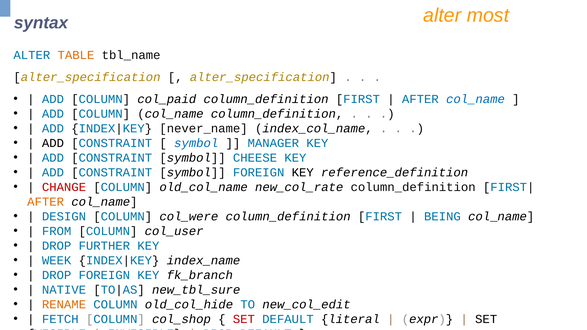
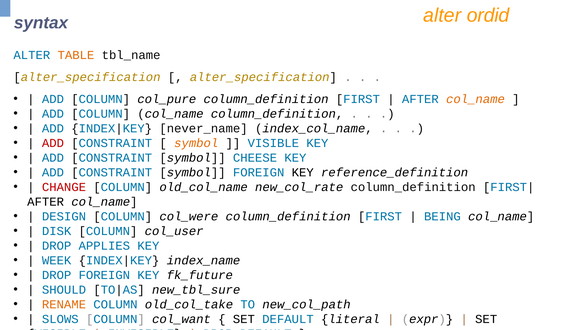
most: most -> ordid (488, 15)
col_paid: col_paid -> col_pure (167, 99)
col_name colour: blue -> orange (475, 99)
ADD colour: black -> red (53, 143)
symbol colour: blue -> orange (196, 143)
MANAGER: MANAGER -> VISIBLE (273, 143)
AFTER colour: orange -> black (46, 202)
FROM: FROM -> DISK (57, 231)
FURTHER: FURTHER -> APPLIES (104, 246)
fk_branch: fk_branch -> fk_future (200, 275)
NATIVE: NATIVE -> SHOULD (64, 290)
old_col_hide: old_col_hide -> old_col_take (189, 305)
new_col_edit: new_col_edit -> new_col_path (307, 305)
FETCH: FETCH -> SLOWS (60, 319)
col_shop: col_shop -> col_want (182, 319)
SET colour: red -> black (244, 319)
